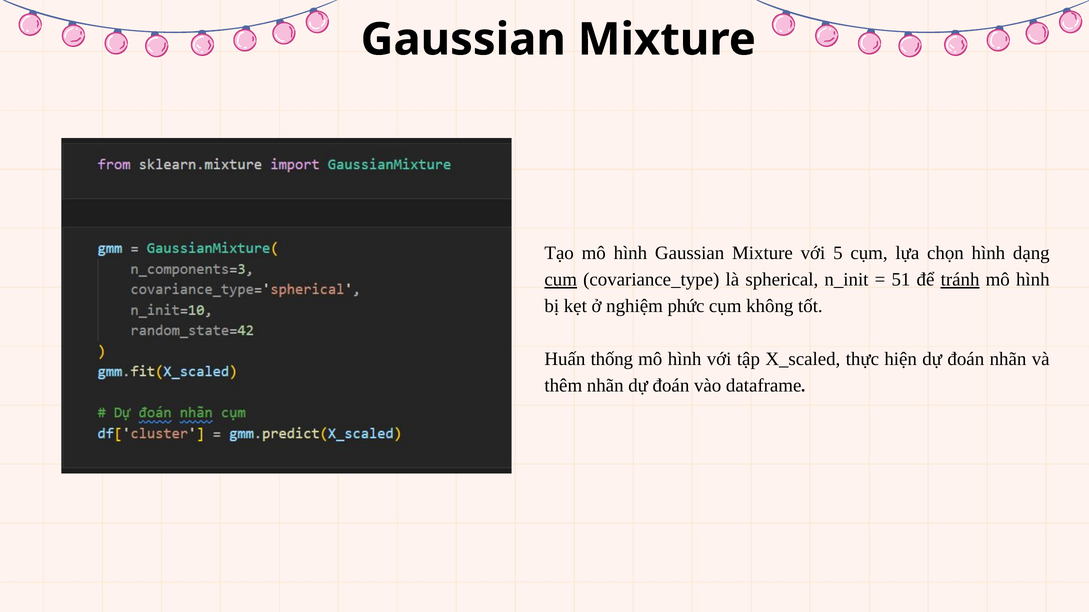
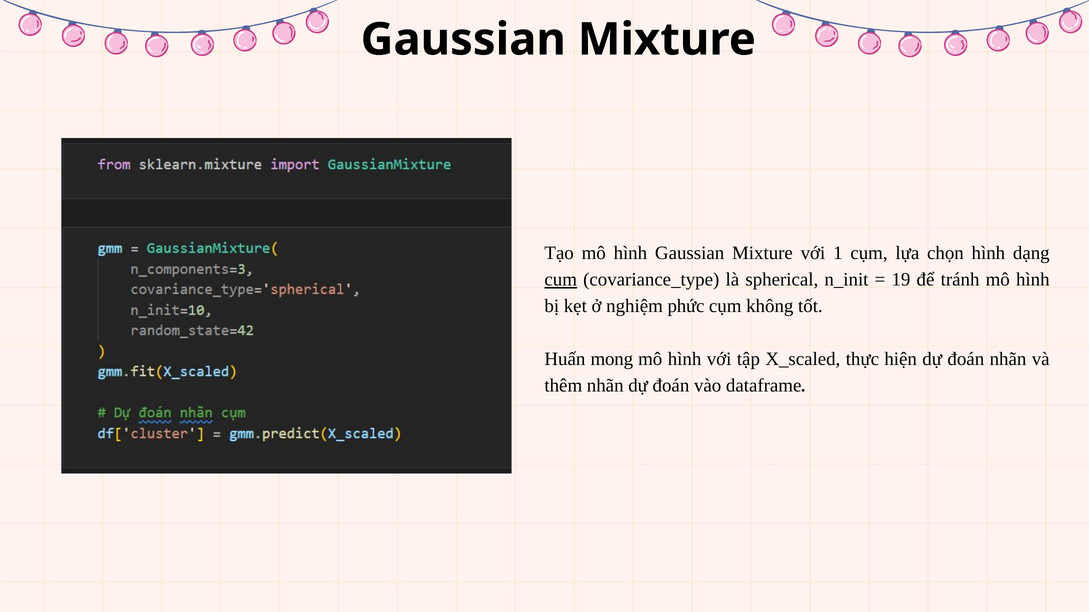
5: 5 -> 1 (838, 253)
51: 51 -> 19 (901, 280)
tránh underline: present -> none (960, 280)
thống: thống -> mong (612, 359)
